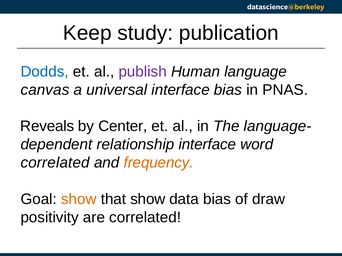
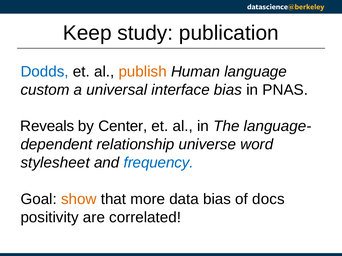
publish colour: purple -> orange (143, 72)
canvas: canvas -> custom (45, 90)
relationship interface: interface -> universe (207, 145)
correlated: correlated -> stylesheet (55, 163)
frequency colour: orange -> blue (159, 163)
that show: show -> more (148, 199)
draw: draw -> docs (268, 199)
